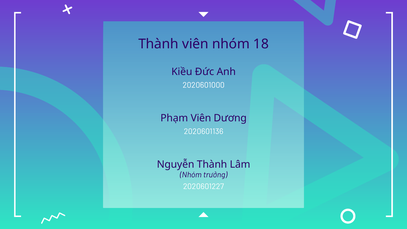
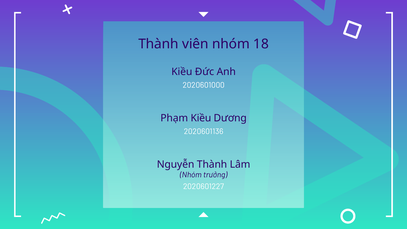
Phạm Viên: Viên -> Kiều (201, 118)
